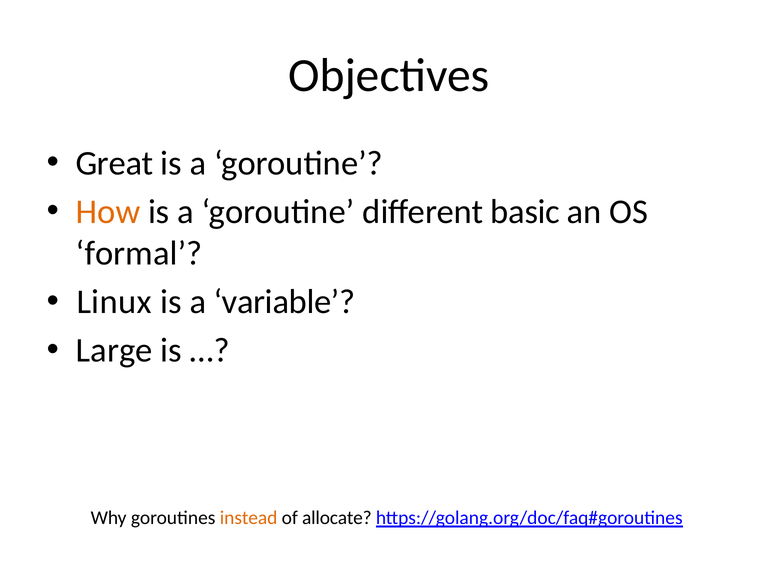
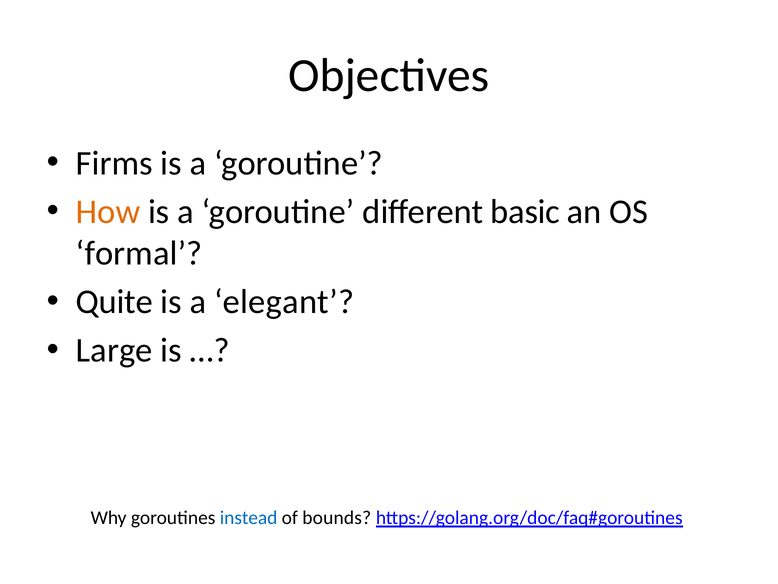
Great: Great -> Firms (114, 163)
Linux: Linux -> Quite (114, 302)
variable: variable -> elegant (284, 302)
instead colour: orange -> blue (249, 517)
allocate: allocate -> bounds (337, 517)
